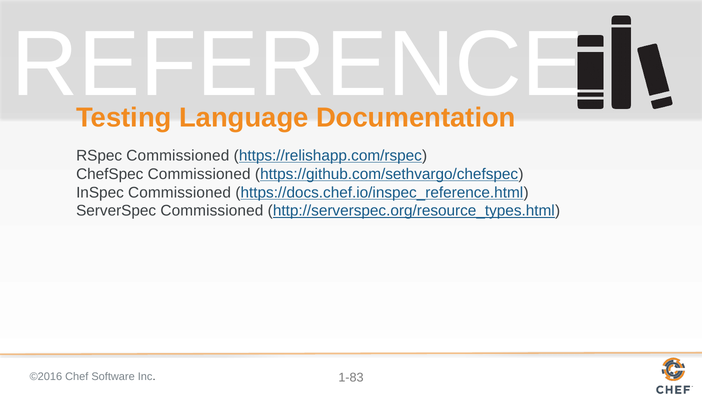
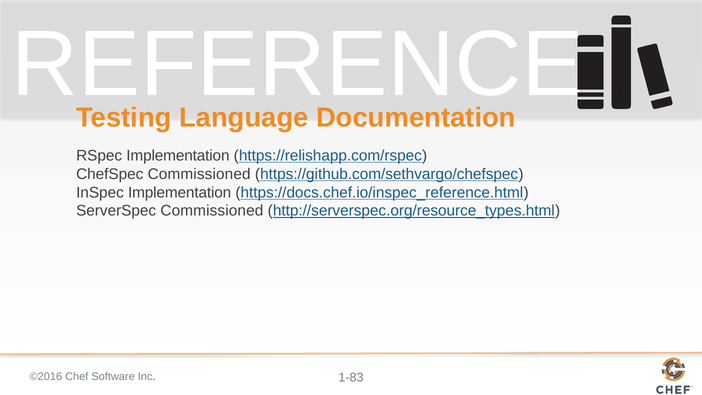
RSpec Commissioned: Commissioned -> Implementation (178, 156)
InSpec Commissioned: Commissioned -> Implementation (180, 192)
